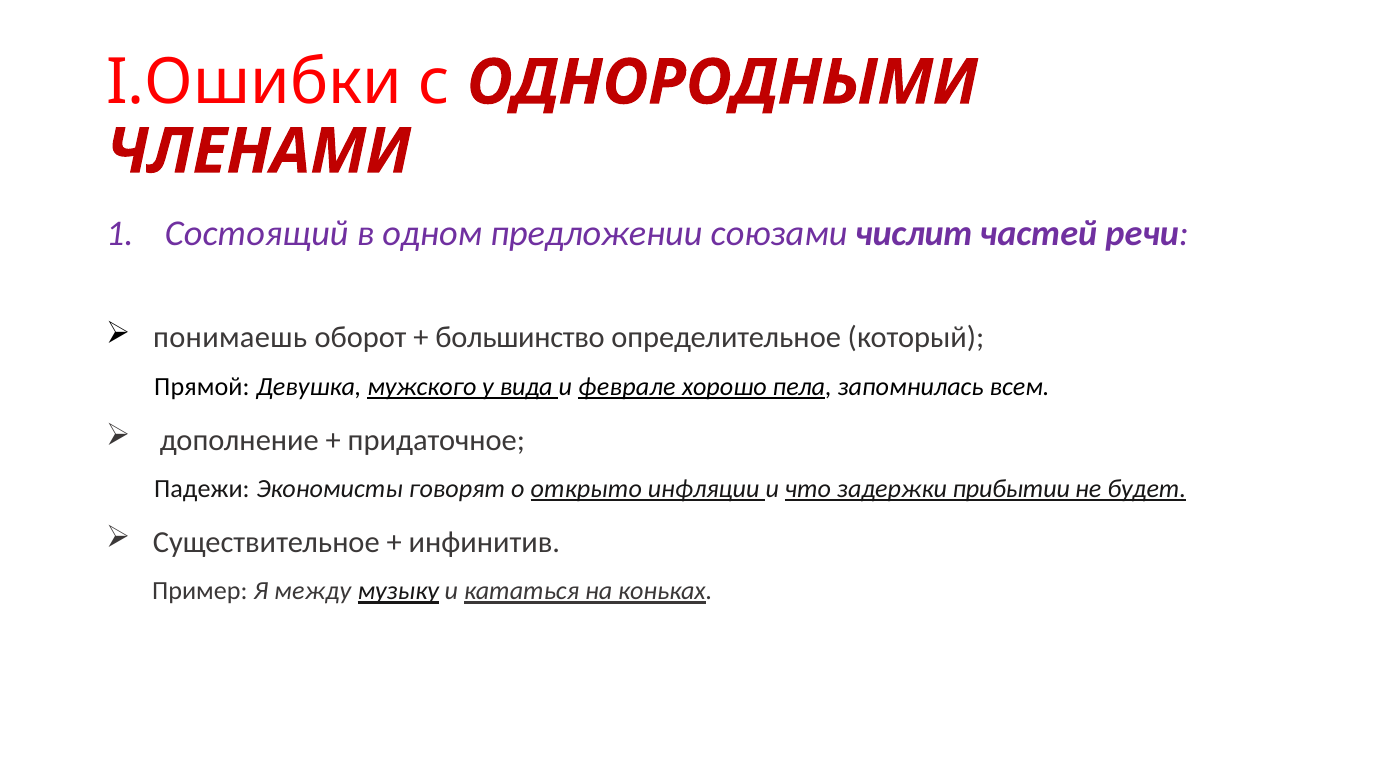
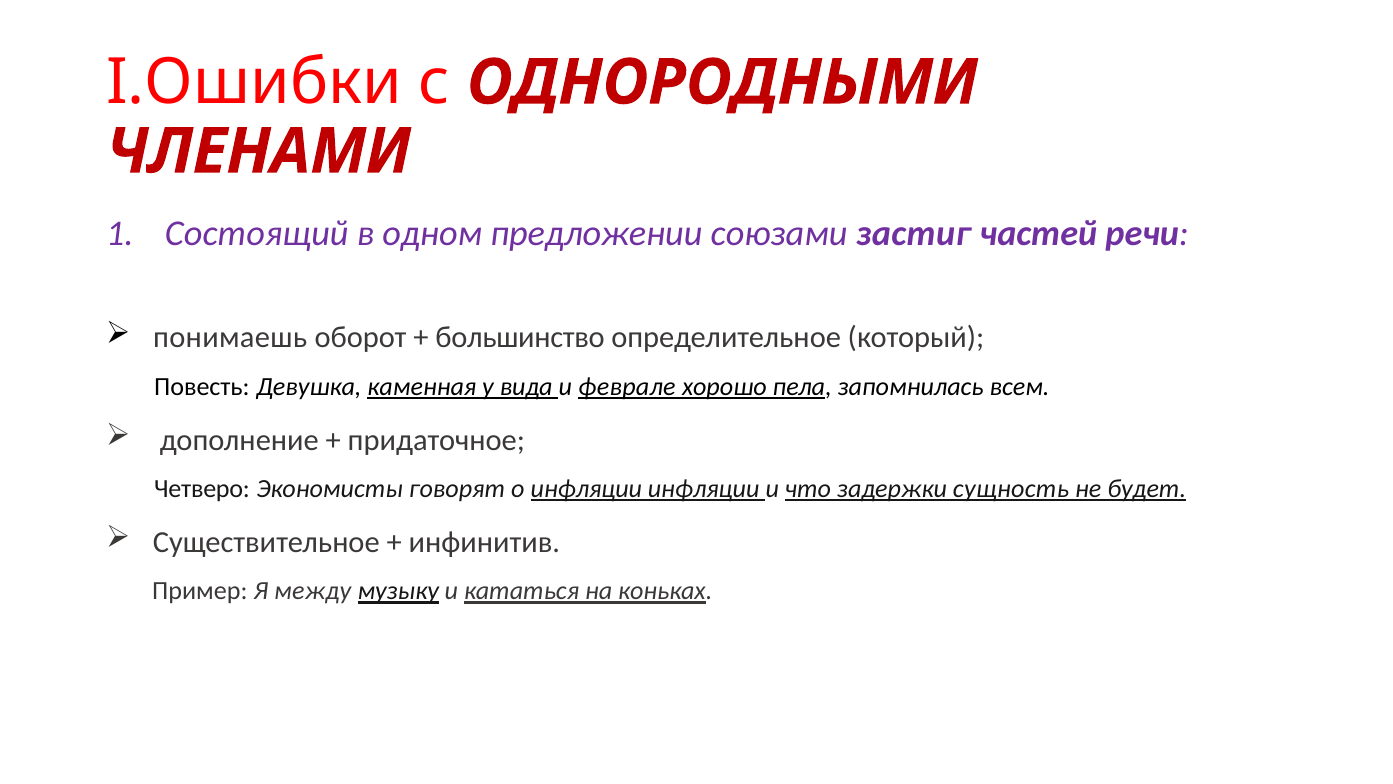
числит: числит -> застиг (913, 233)
Прямой: Прямой -> Повесть (202, 386)
мужского: мужского -> каменная (422, 386)
Падежи: Падежи -> Четверо (202, 488)
о открыто: открыто -> инфляции (586, 488)
прибытии: прибытии -> сущность (1011, 488)
